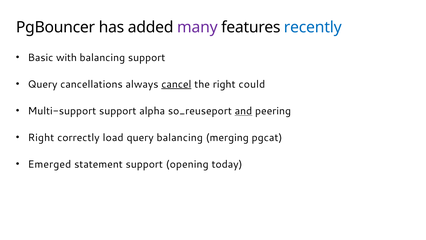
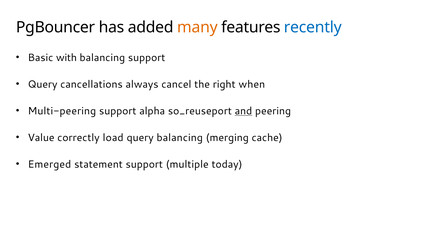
many colour: purple -> orange (197, 27)
cancel underline: present -> none (176, 84)
could: could -> when (252, 84)
Multi-support: Multi-support -> Multi-peering (62, 111)
Right: Right -> Value (41, 137)
pgcat: pgcat -> cache (267, 137)
opening: opening -> multiple (187, 164)
